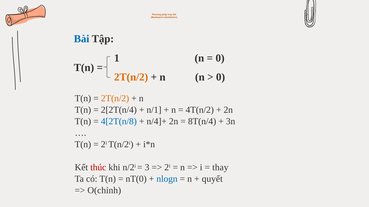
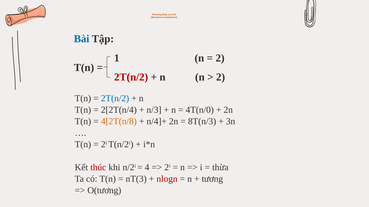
0: 0 -> 2 (220, 58)
2T(n/2 colour: orange -> red (131, 77)
0: 0 -> 2 (221, 77)
2T(n/2 colour: orange -> blue (115, 99)
n/1: n/1 -> n/3 (154, 110)
4T(n/2: 4T(n/2 -> 4T(n/0 (200, 110)
4[2T(n/8 colour: blue -> orange (119, 122)
8T(n/4: 8T(n/4 -> 8T(n/3 (202, 122)
3: 3 -> 4 (147, 168)
thay: thay -> thừa (220, 168)
nT(0: nT(0 -> nT(3 (136, 179)
nlogn colour: blue -> red (167, 179)
quyết: quyết -> tương (212, 179)
O(chỉnh: O(chỉnh -> O(tương (104, 191)
